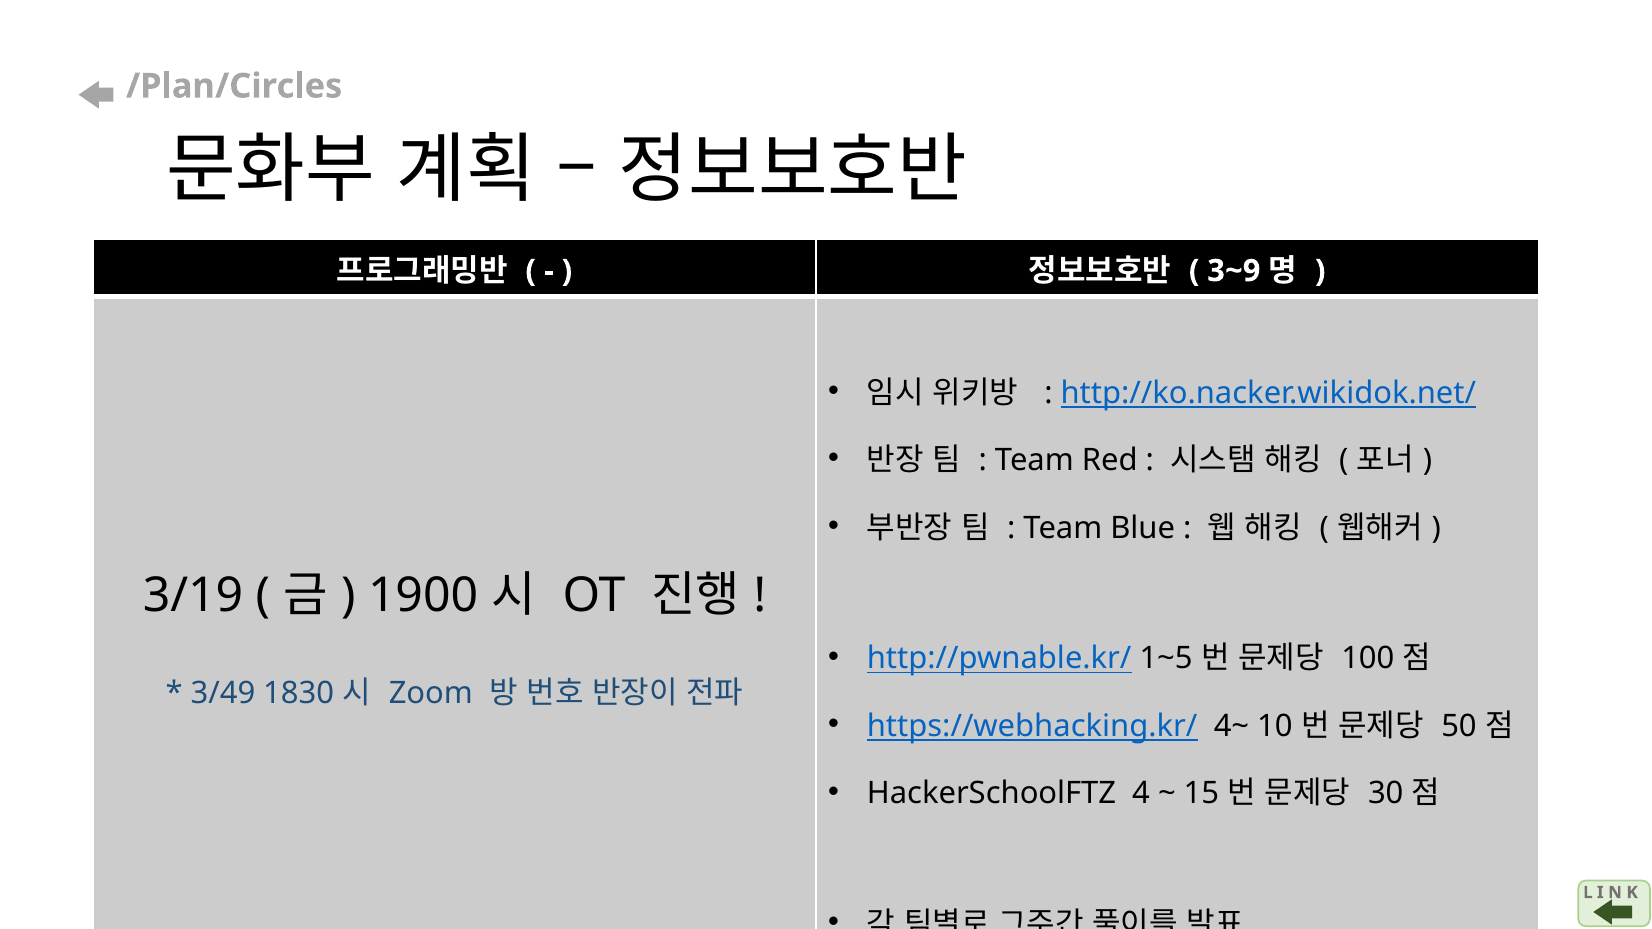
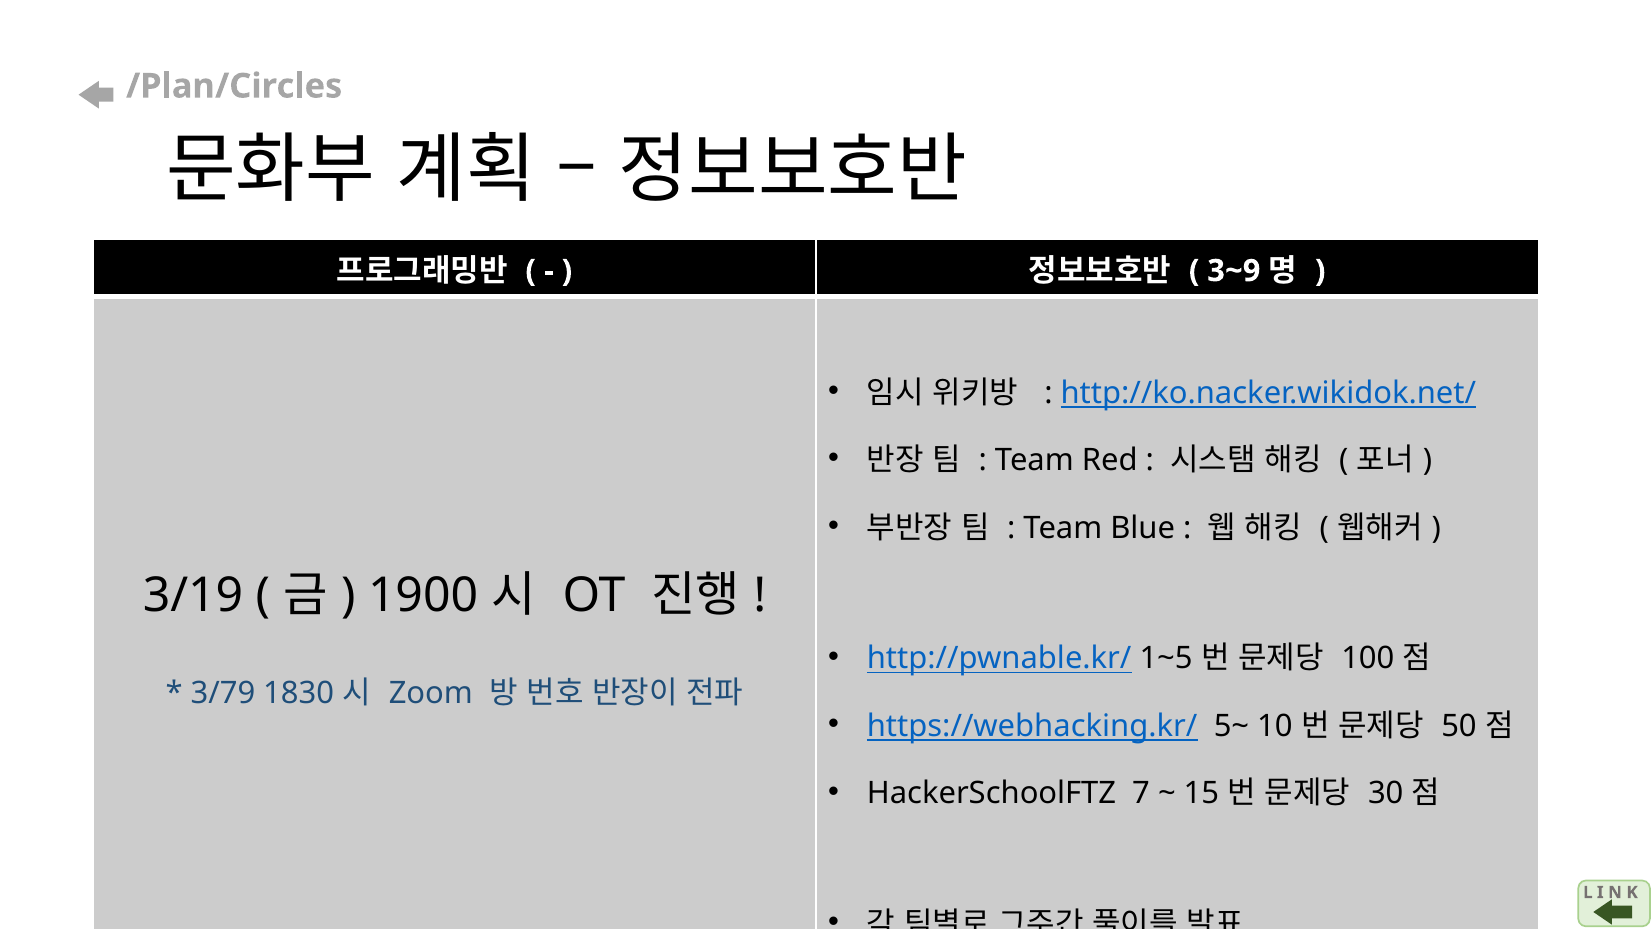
3/49: 3/49 -> 3/79 (223, 693)
4~: 4~ -> 5~ (1232, 726)
4: 4 -> 7 (1141, 794)
